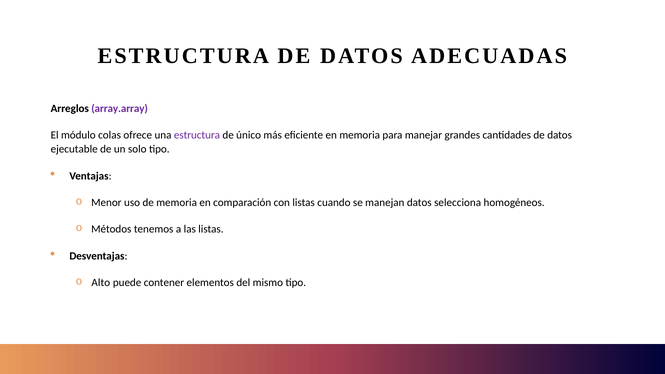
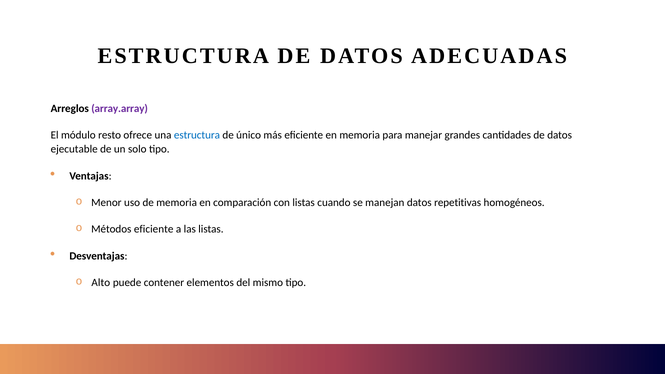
colas: colas -> resto (110, 135)
estructura colour: purple -> blue (197, 135)
selecciona: selecciona -> repetitivas (458, 203)
Métodos tenemos: tenemos -> eficiente (154, 229)
